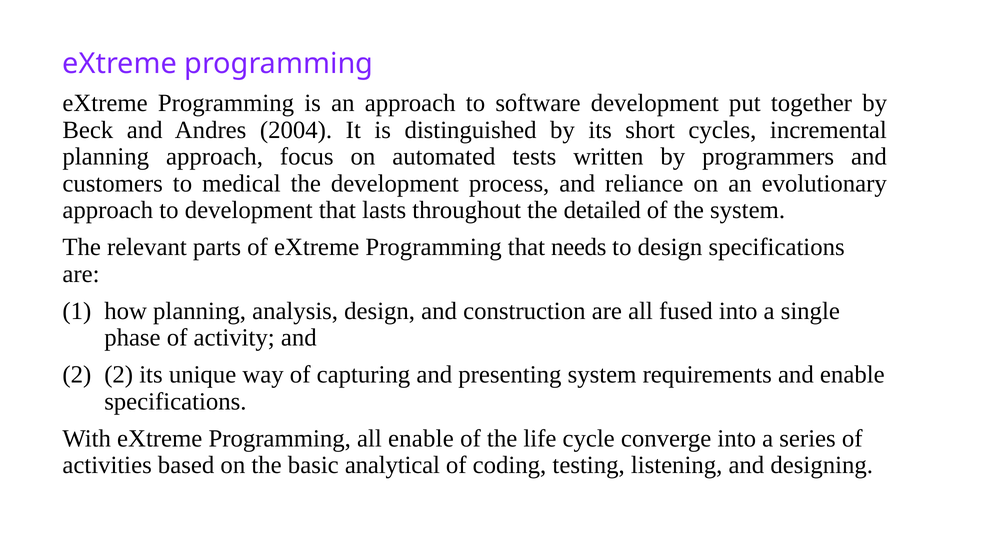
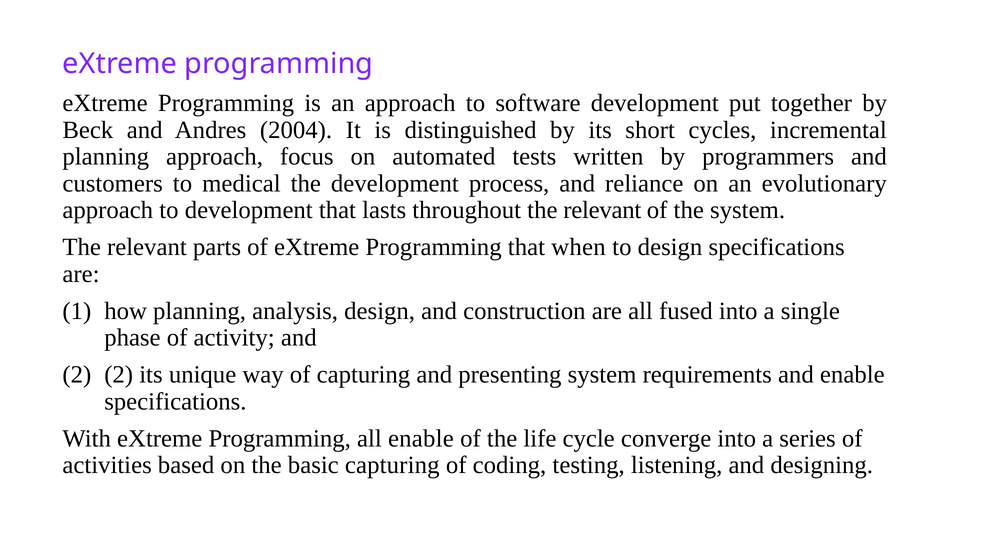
throughout the detailed: detailed -> relevant (602, 210)
needs: needs -> when (578, 247)
basic analytical: analytical -> capturing (392, 466)
